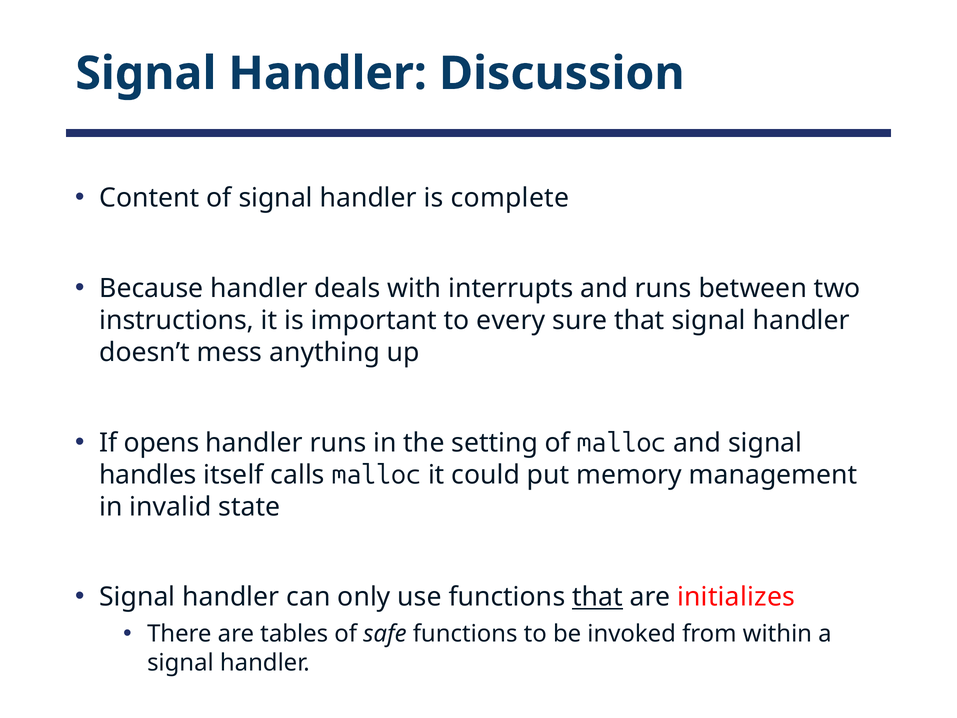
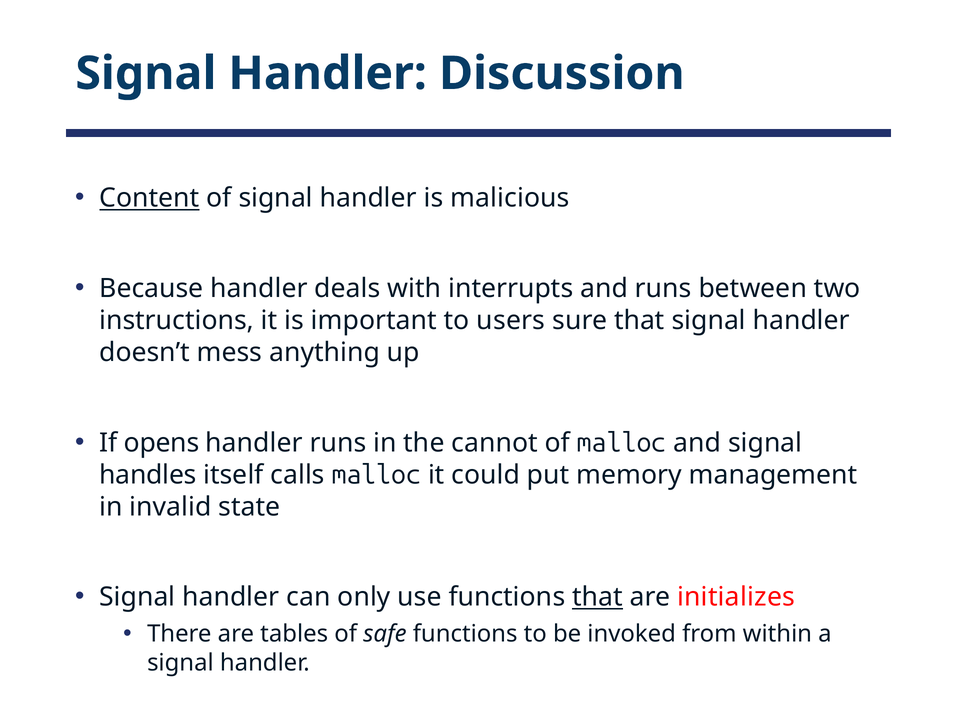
Content underline: none -> present (149, 198)
complete: complete -> malicious (510, 198)
every: every -> users (511, 320)
setting: setting -> cannot (495, 443)
